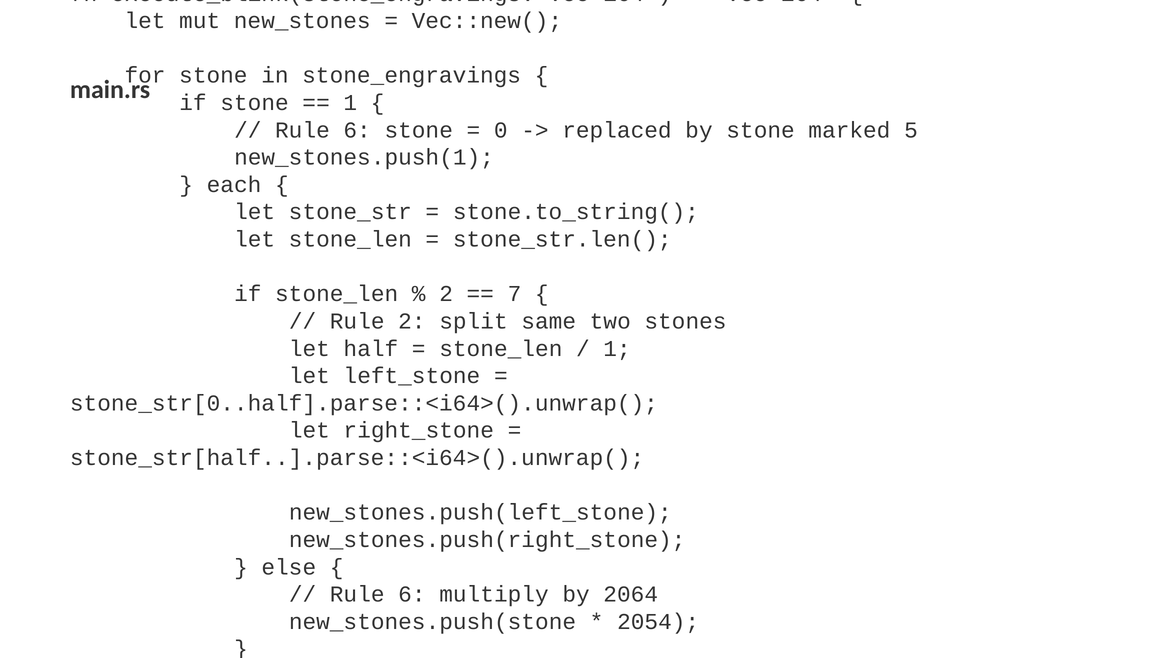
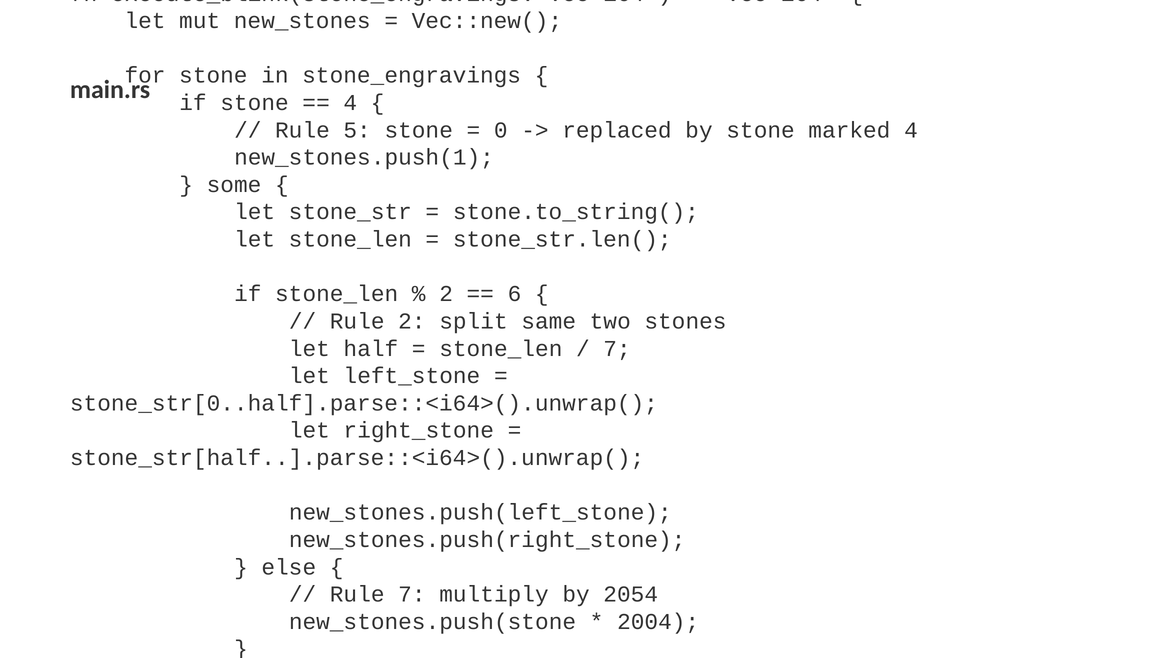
1: 1 -> 4 (350, 103)
6: 6 -> 5 (357, 130)
marked 5: 5 -> 4 (911, 130)
each: each -> some (234, 185)
7: 7 -> 6 (514, 294)
1: 1 -> 7 (617, 349)
6: 6 -> 7 (412, 594)
2064: 2064 -> 2054 (631, 594)
2054: 2054 -> 2004 (658, 622)
